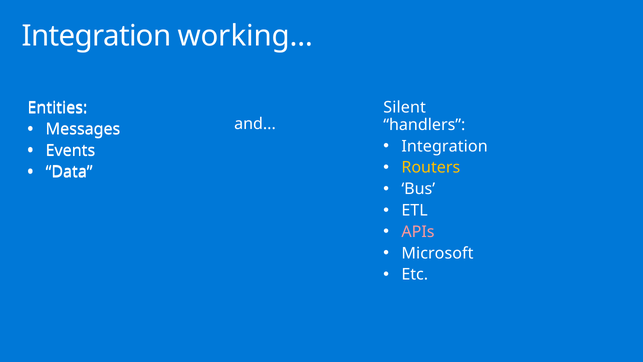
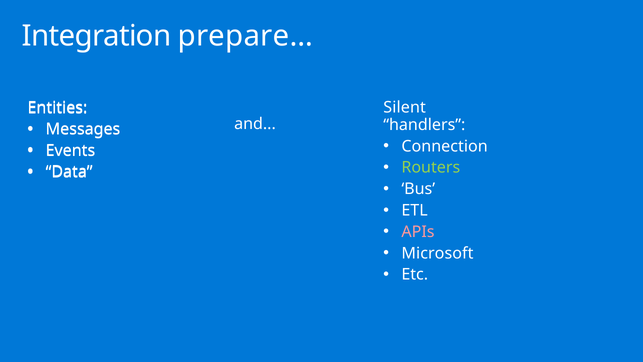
working…: working… -> prepare… (245, 36)
Integration: Integration -> Connection (445, 146)
Routers colour: yellow -> light green (431, 167)
